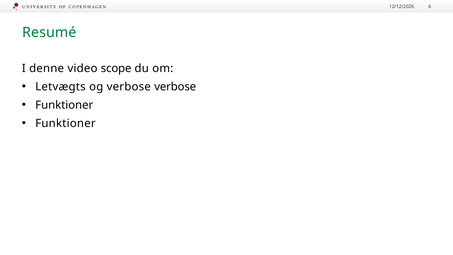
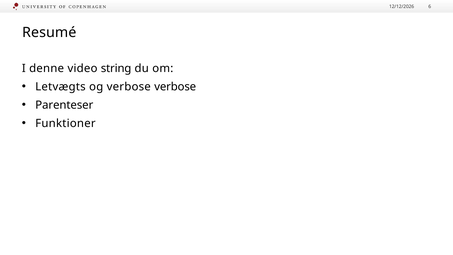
Resumé colour: green -> black (49, 33)
scope: scope -> string (116, 68)
Funktioner: Funktioner -> Parenteser (64, 105)
